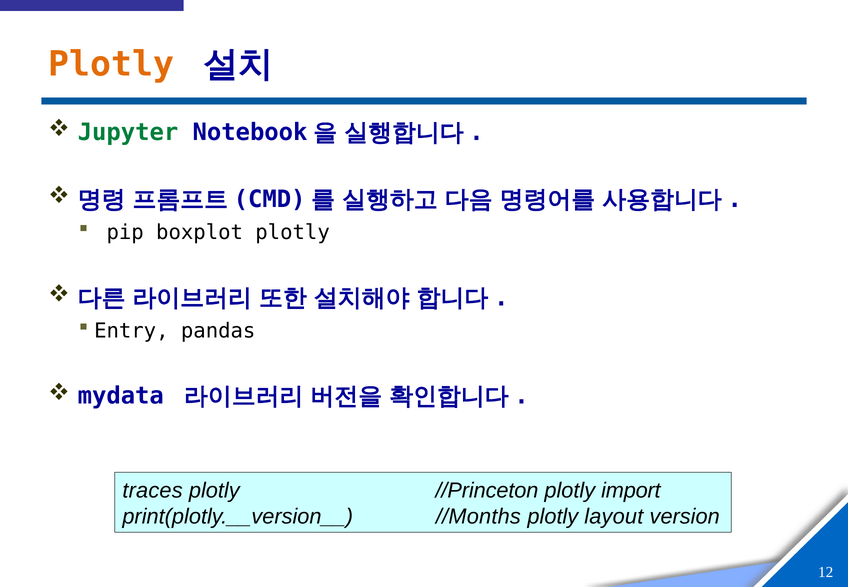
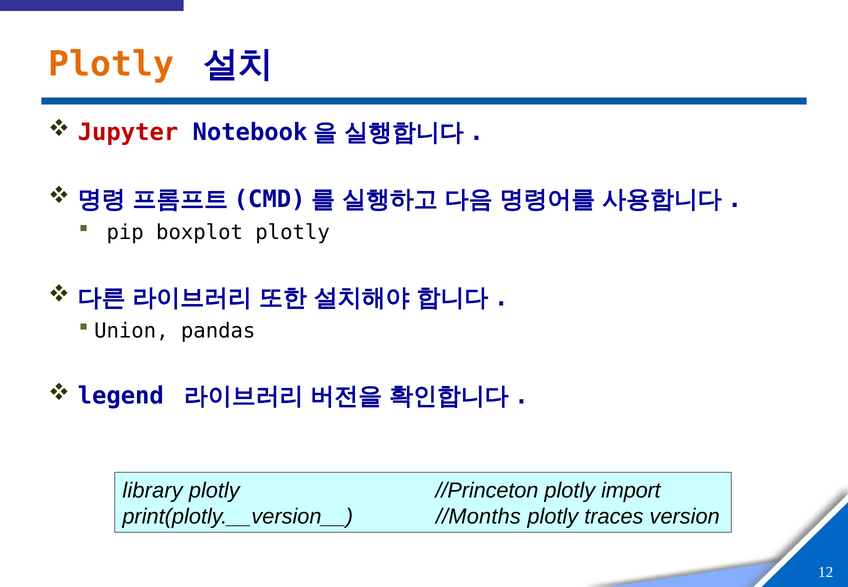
Jupyter colour: green -> red (128, 132)
Entry: Entry -> Union (131, 331)
mydata: mydata -> legend (121, 396)
traces: traces -> library (153, 491)
layout: layout -> traces (614, 517)
